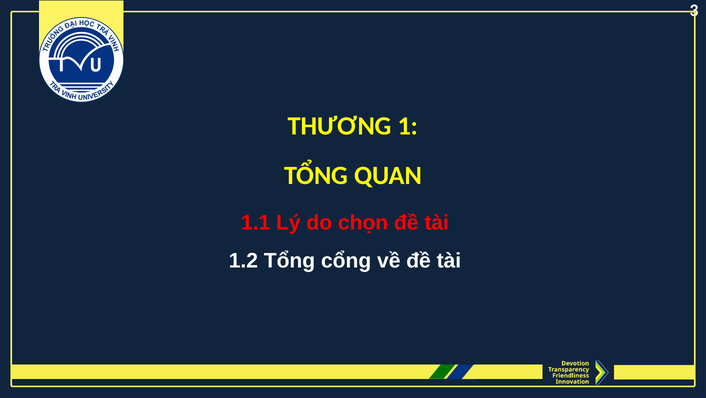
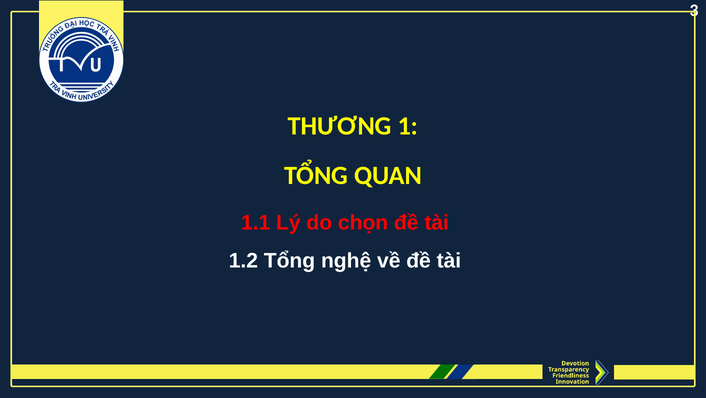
cổng: cổng -> nghệ (346, 261)
